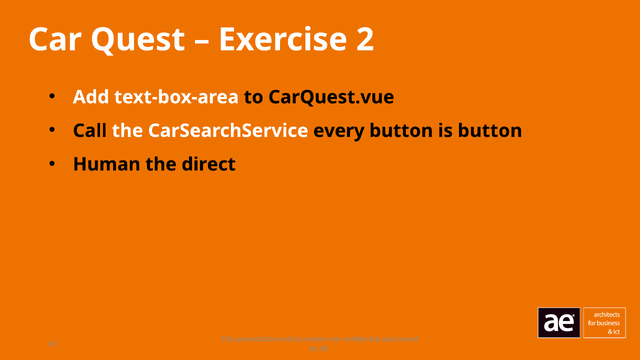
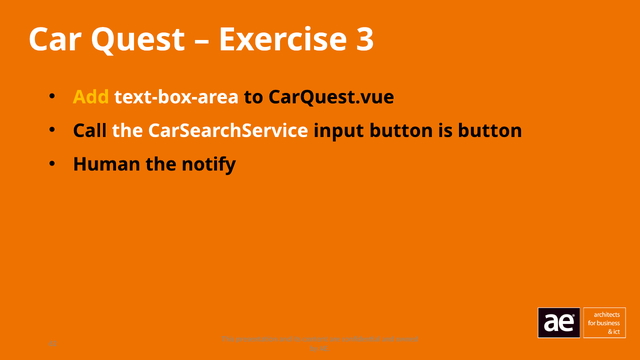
2: 2 -> 3 (365, 40)
Add colour: white -> yellow (91, 97)
every: every -> input (339, 131)
direct: direct -> notify (209, 164)
